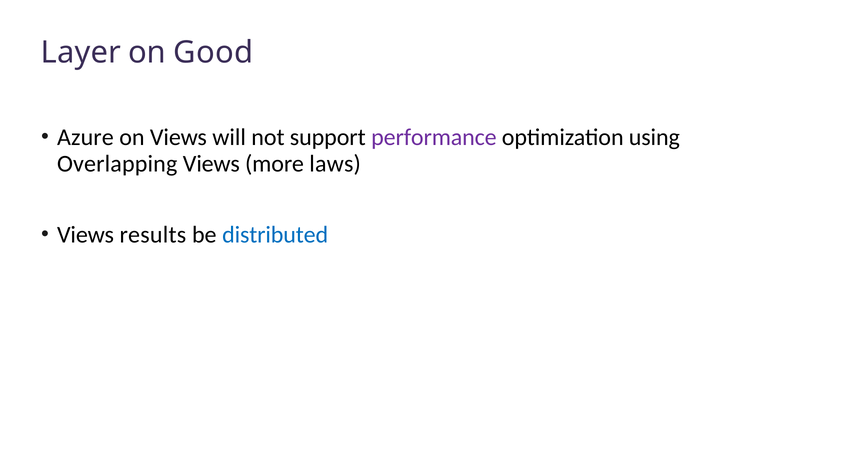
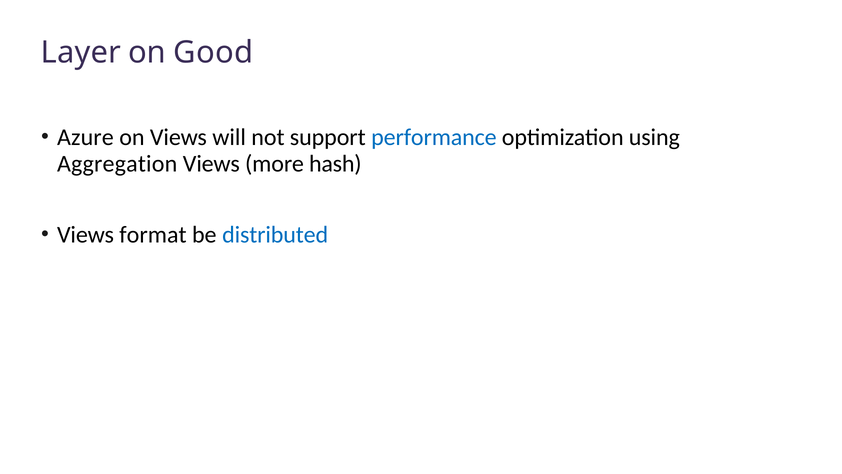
performance colour: purple -> blue (434, 137)
Overlapping: Overlapping -> Aggregation (117, 164)
laws: laws -> hash (335, 164)
results: results -> format (153, 235)
